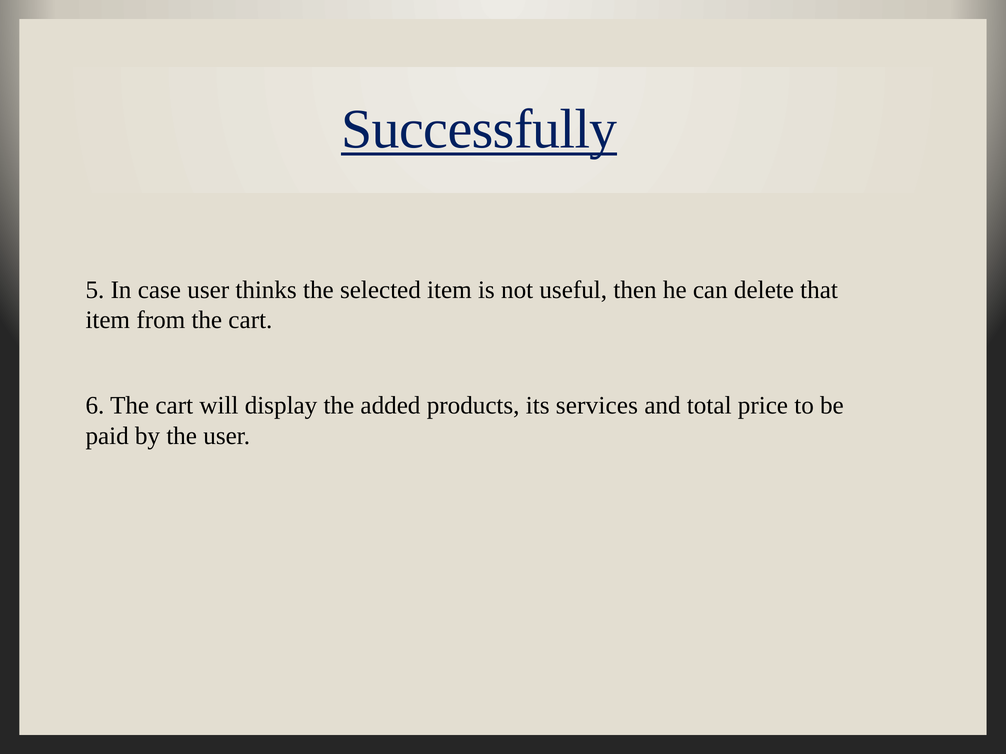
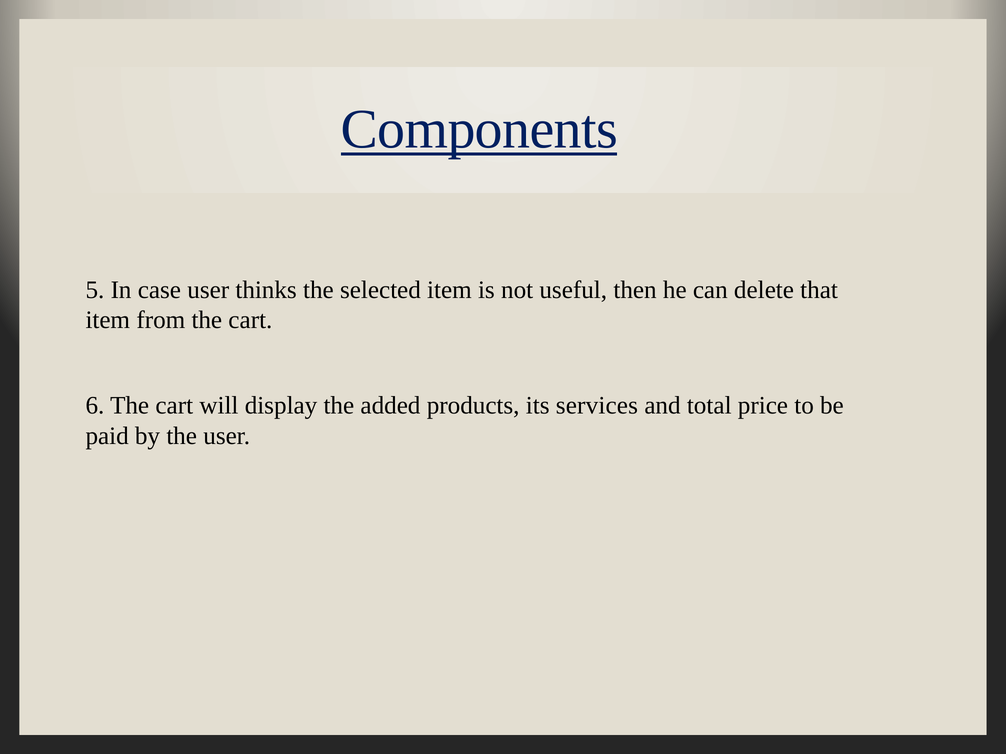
Successfully: Successfully -> Components (479, 130)
